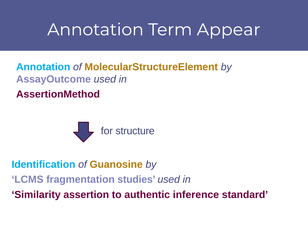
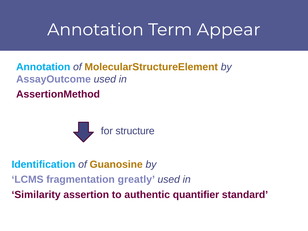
studies: studies -> greatly (136, 180)
inference: inference -> quantifier (196, 195)
